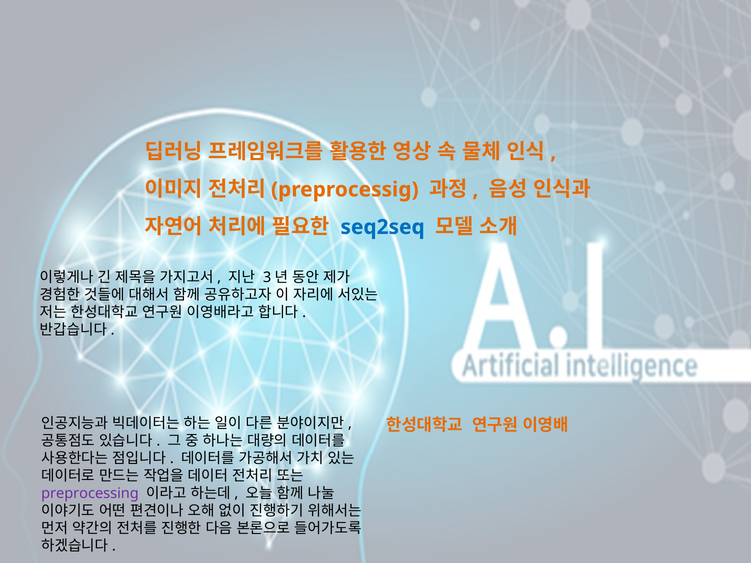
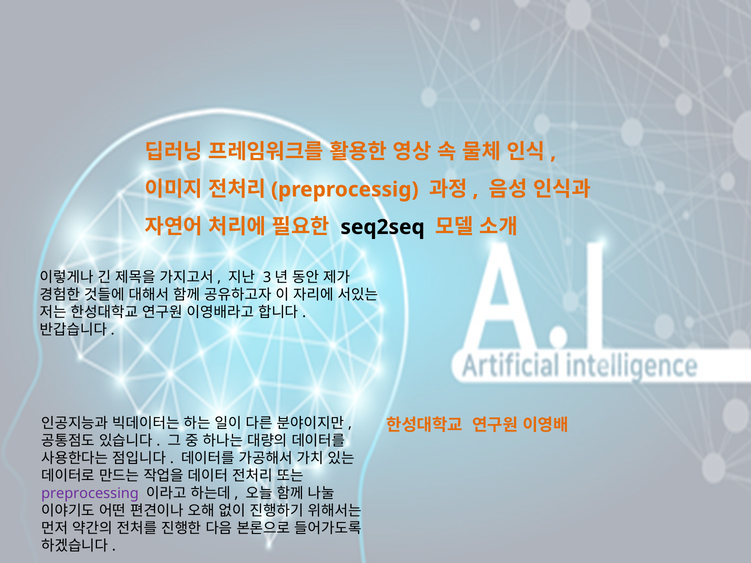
seq2seq colour: blue -> black (383, 227)
